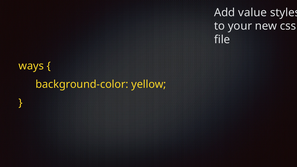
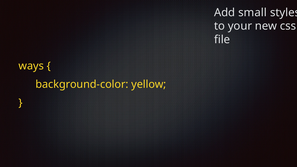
value: value -> small (253, 13)
